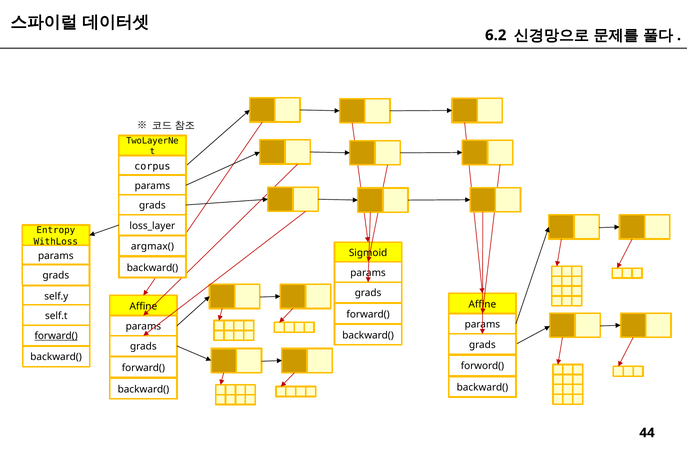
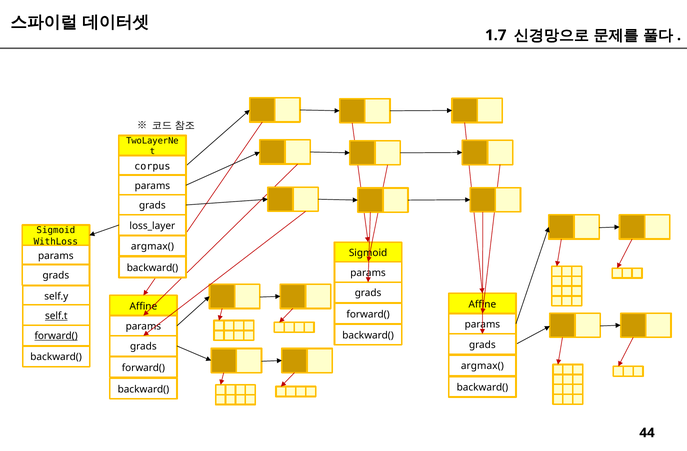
6.2: 6.2 -> 1.7 (496, 35)
Entropy: Entropy -> Sigmoid (56, 231)
self.t underline: none -> present (56, 316)
forword(: forword( -> argmax( (482, 366)
